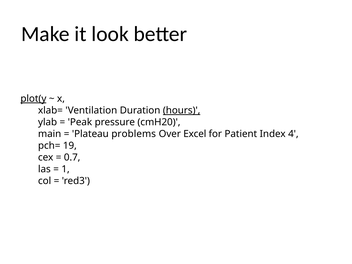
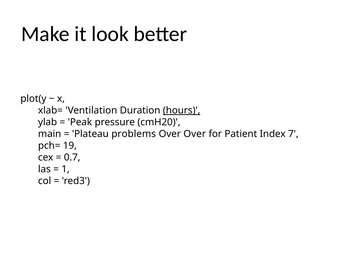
plot(y underline: present -> none (33, 99)
Over Excel: Excel -> Over (195, 134)
4: 4 -> 7 (293, 134)
